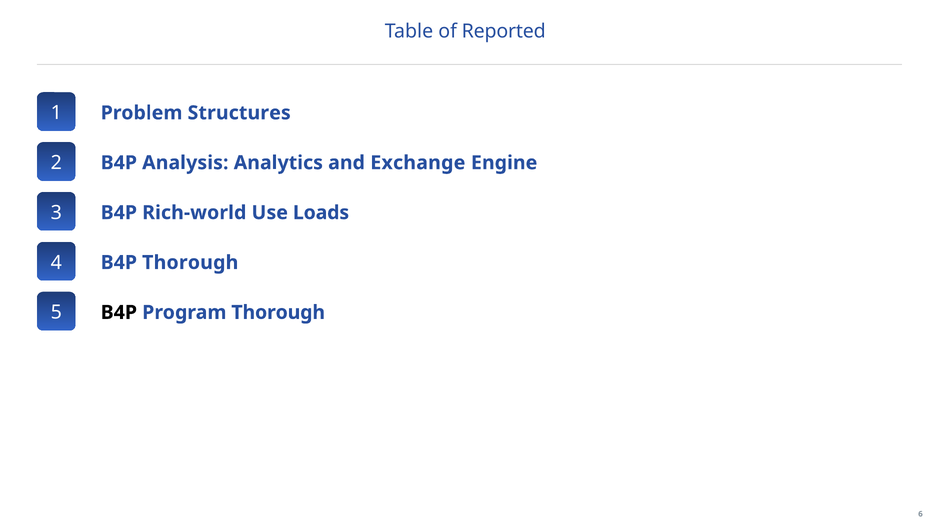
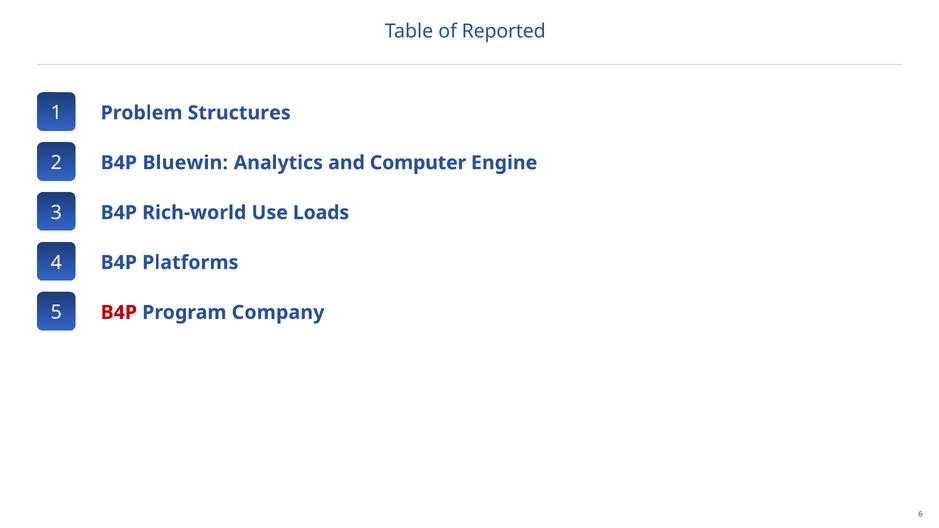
Analysis: Analysis -> Bluewin (185, 163)
Exchange: Exchange -> Computer (418, 163)
B4P Thorough: Thorough -> Platforms (190, 263)
B4P colour: black -> red (119, 313)
Program Thorough: Thorough -> Company (278, 313)
